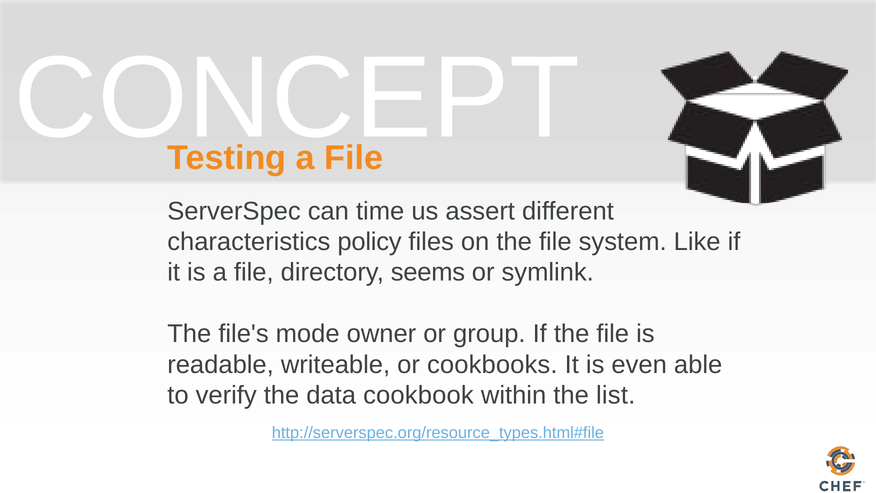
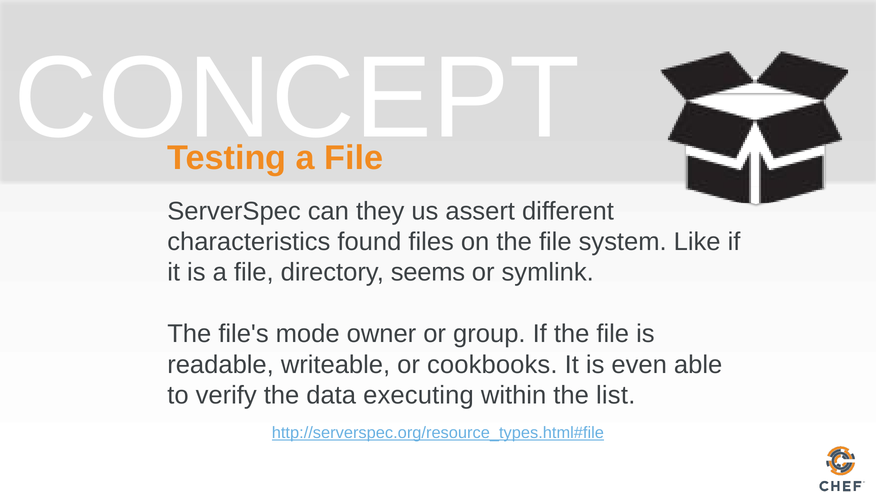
time: time -> they (380, 211)
policy: policy -> found (369, 242)
cookbook: cookbook -> executing (418, 395)
